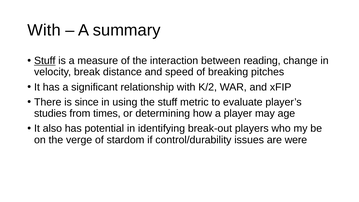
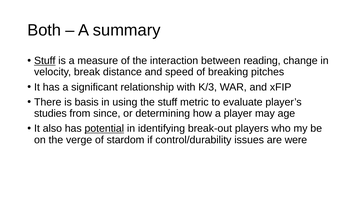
With: With -> Both (44, 30)
K/2: K/2 -> K/3 (208, 87)
since: since -> basis (87, 102)
times: times -> since (107, 113)
potential underline: none -> present (104, 128)
